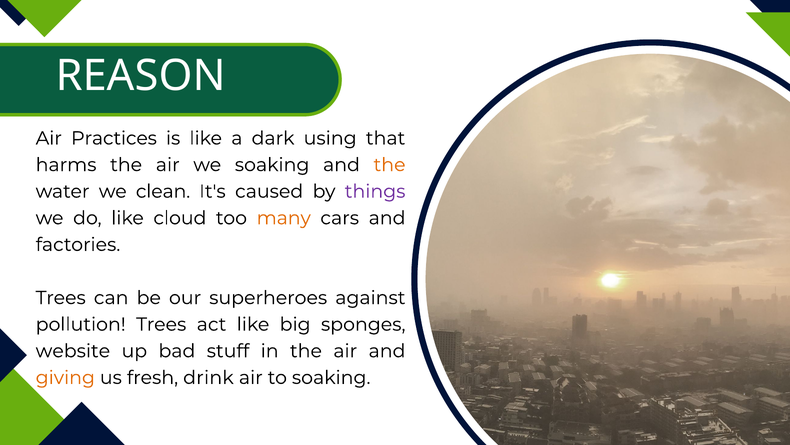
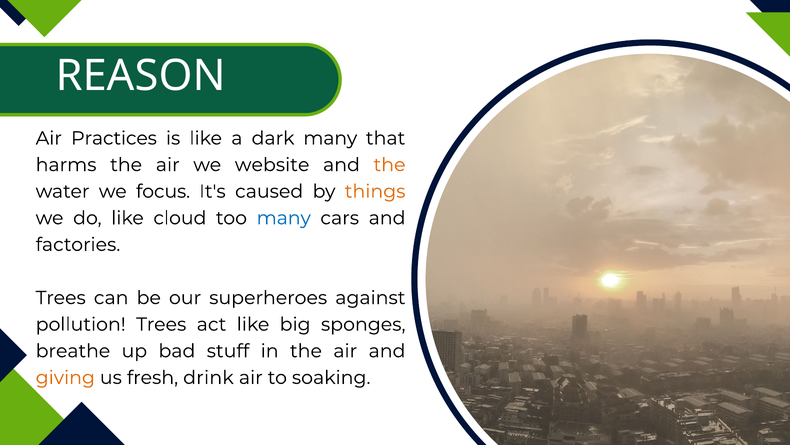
dark using: using -> many (330, 138)
we soaking: soaking -> website (272, 165)
clean: clean -> focus (163, 191)
things colour: purple -> orange (375, 191)
many colour: orange -> blue (284, 218)
website: website -> breathe (73, 351)
